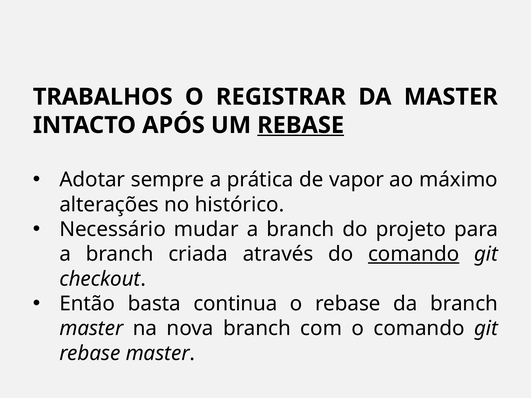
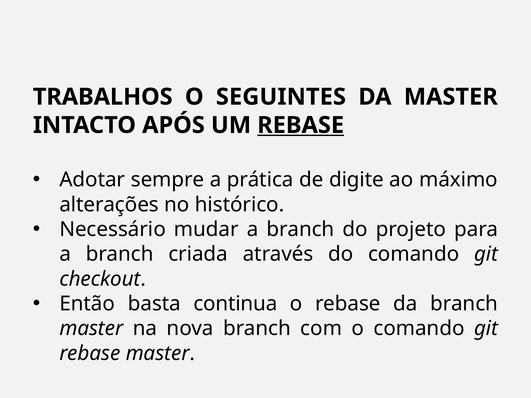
REGISTRAR: REGISTRAR -> SEGUINTES (281, 97)
vapor: vapor -> digite (356, 180)
comando underline: present -> none (414, 254)
